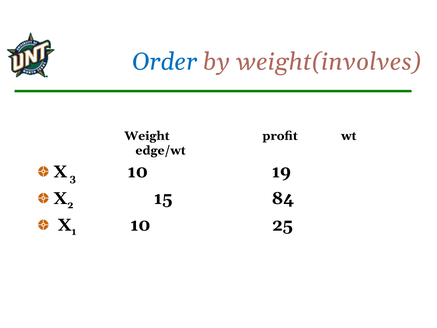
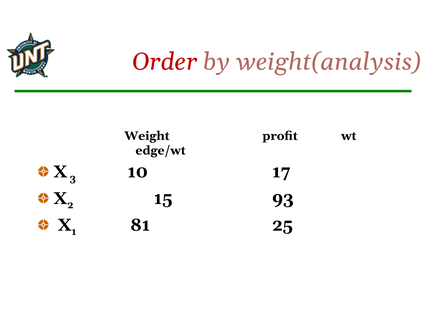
Order colour: blue -> red (165, 62)
weight(involves: weight(involves -> weight(analysis (329, 62)
19: 19 -> 17 (281, 172)
84: 84 -> 93 (283, 198)
10: 10 -> 81 (140, 225)
